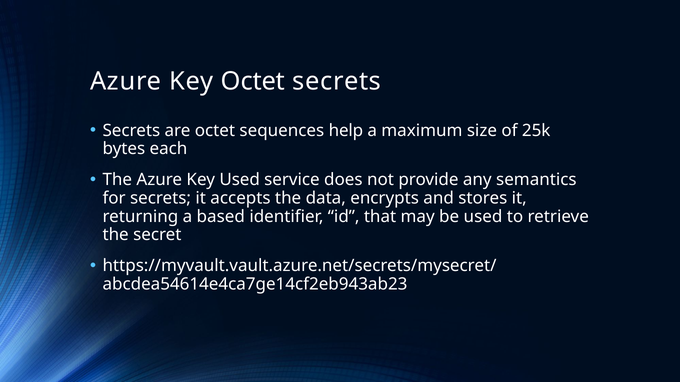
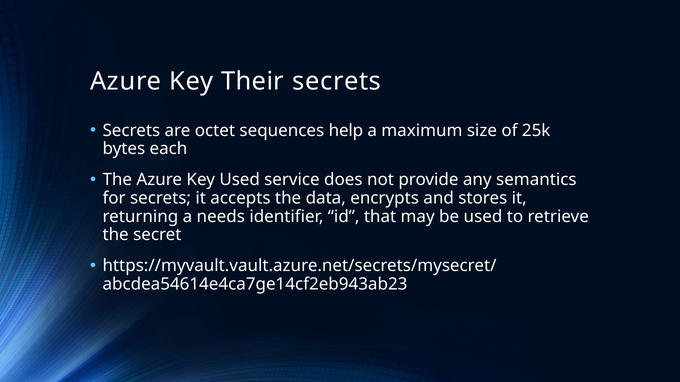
Key Octet: Octet -> Their (253, 81)
based: based -> needs (221, 217)
